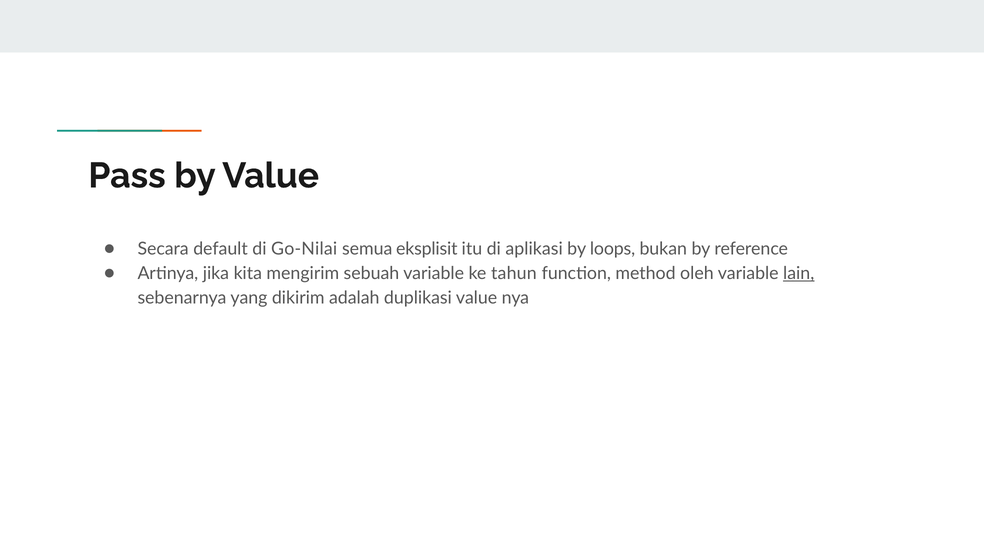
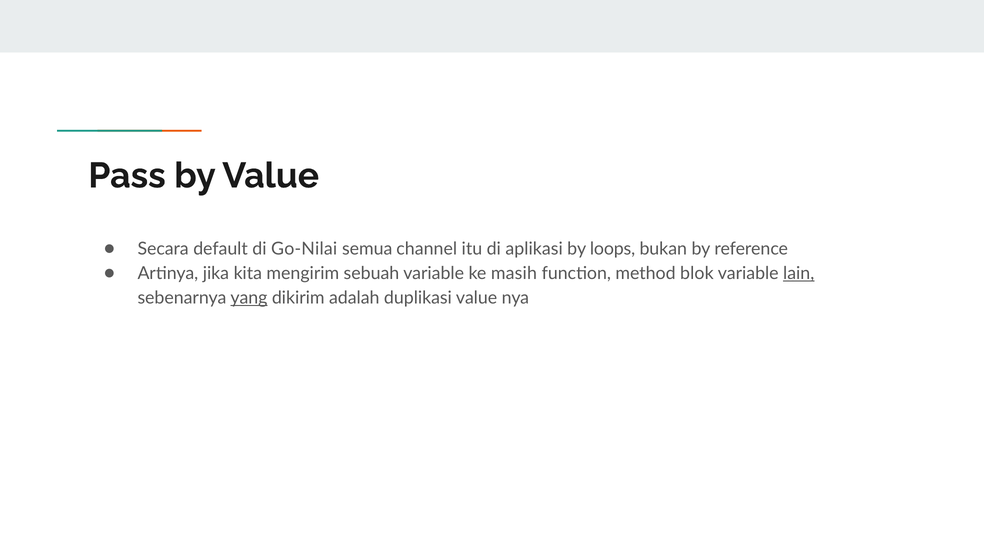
eksplisit: eksplisit -> channel (427, 249)
tahun: tahun -> masih (514, 273)
oleh: oleh -> blok (697, 273)
yang underline: none -> present (249, 298)
